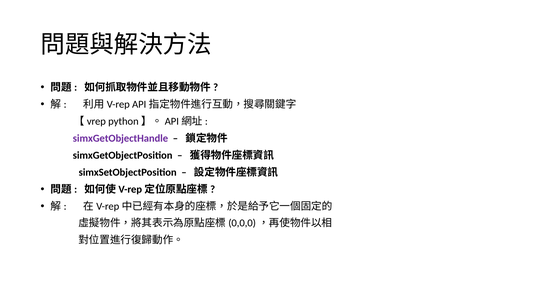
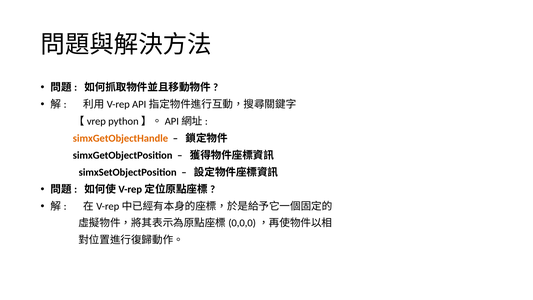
simxGetObjectHandle colour: purple -> orange (120, 138)
